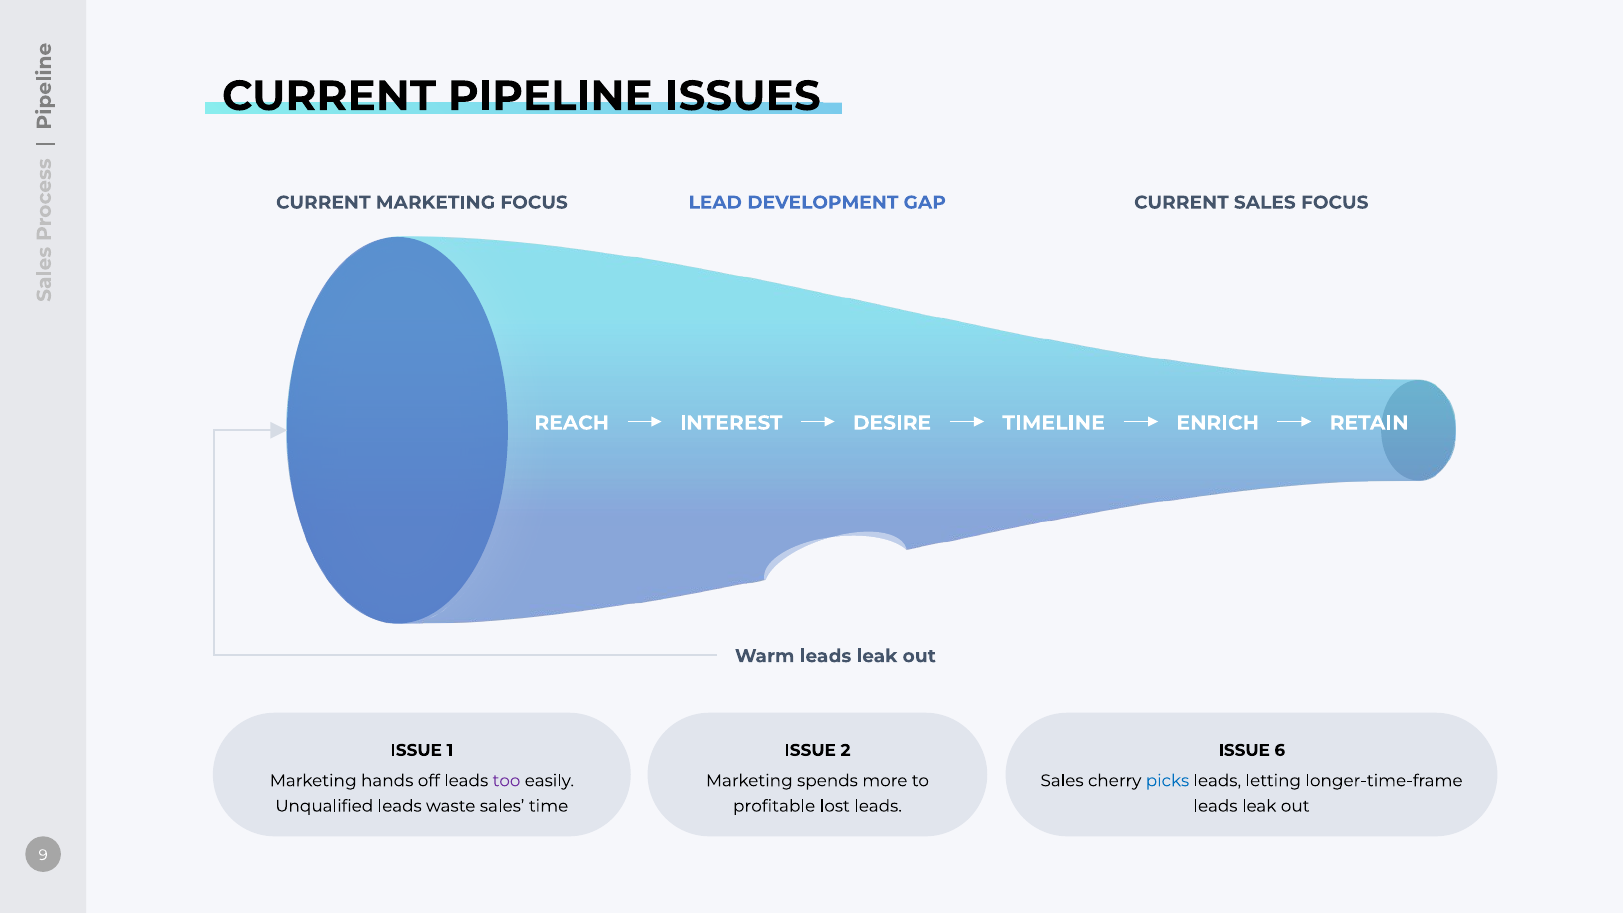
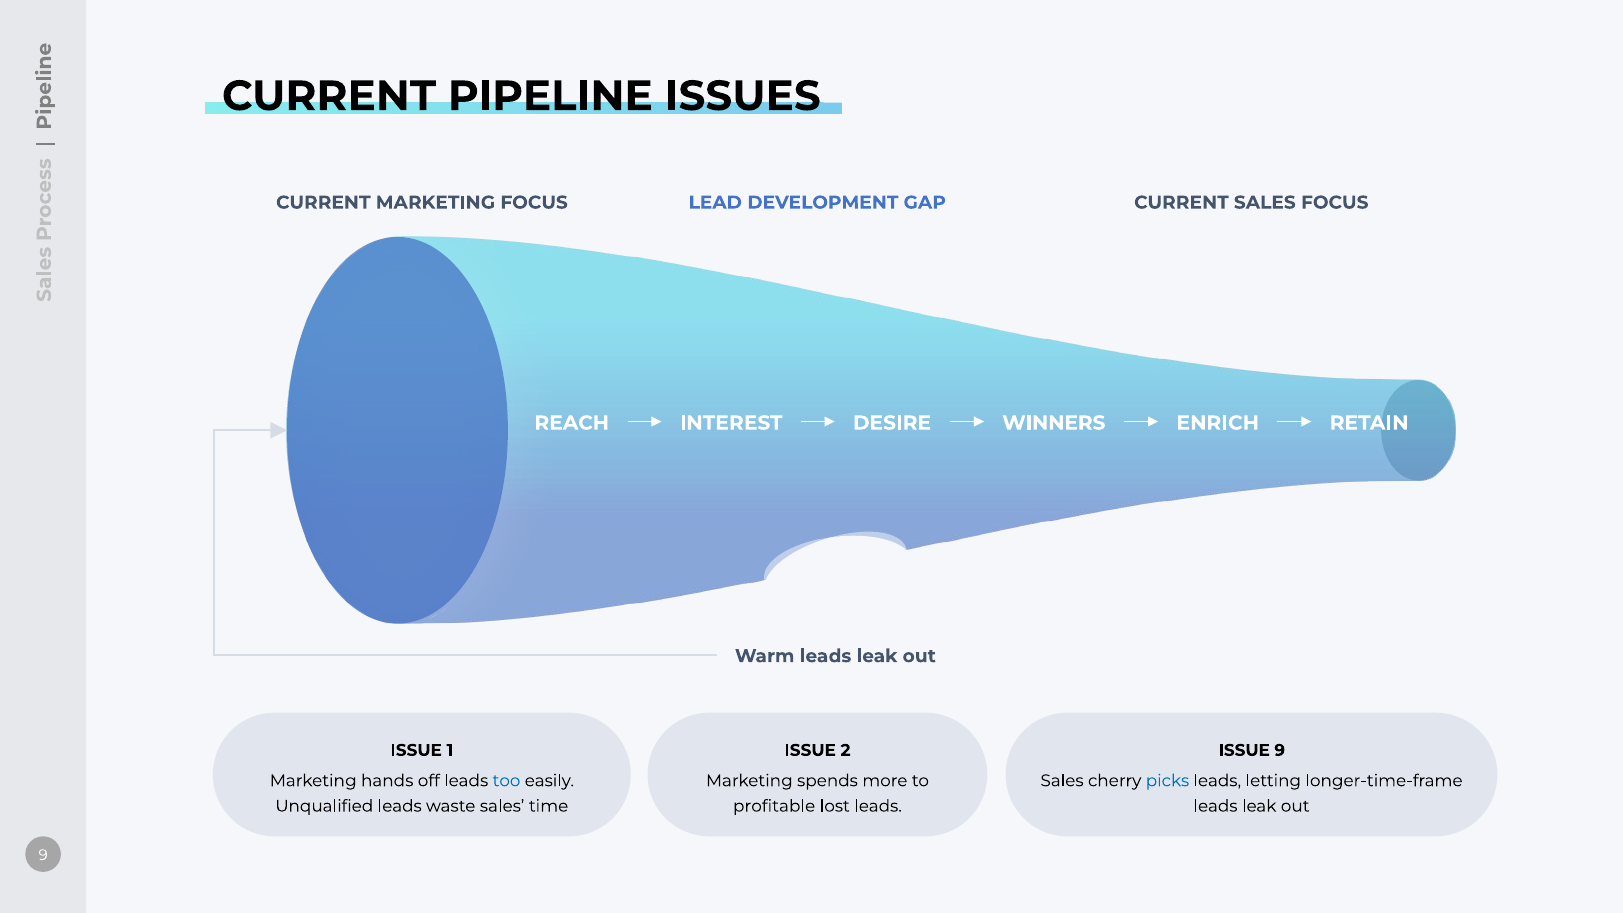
TIMELINE: TIMELINE -> WINNERS (1054, 423)
ISSUE 6: 6 -> 9 (1280, 750)
too colour: purple -> blue (507, 781)
